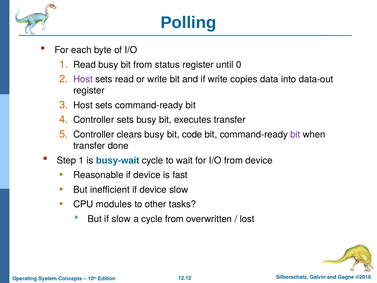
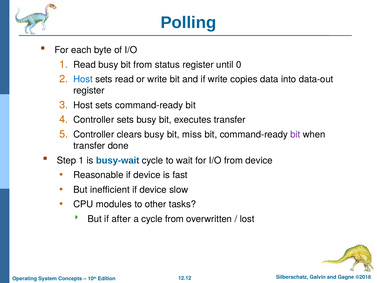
Host colour: purple -> blue (83, 79)
code: code -> miss (192, 134)
if slow: slow -> after (121, 219)
